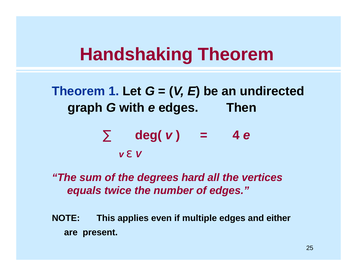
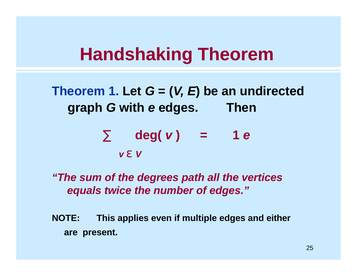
4: 4 -> 1 (236, 135)
hard: hard -> path (193, 178)
